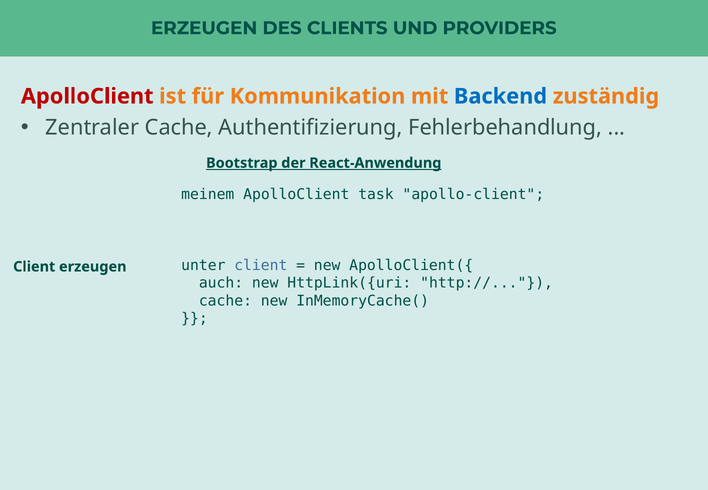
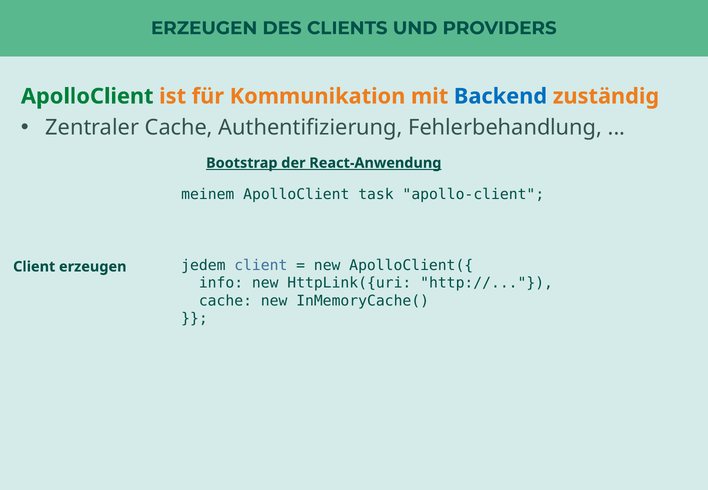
ApolloClient colour: red -> green (87, 96)
unter: unter -> jedem (203, 265)
auch: auch -> info (221, 283)
